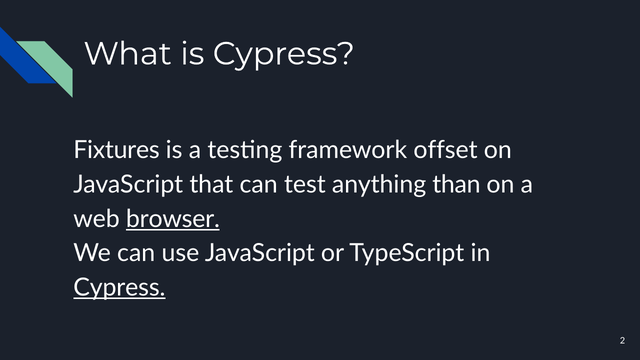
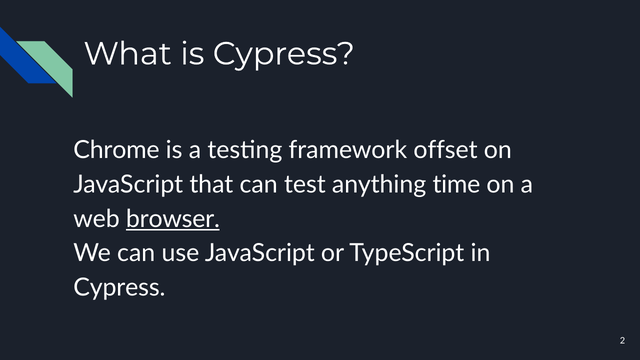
Fixtures: Fixtures -> Chrome (116, 150)
than: than -> time (456, 184)
Cypress underline: present -> none (119, 288)
